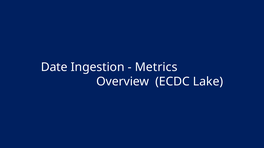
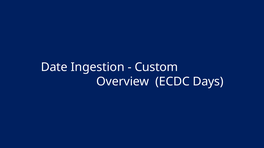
Metrics: Metrics -> Custom (156, 67)
Lake: Lake -> Days (208, 82)
